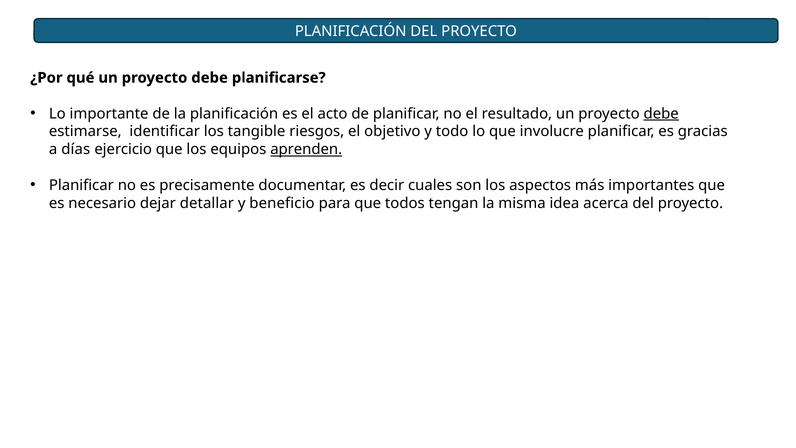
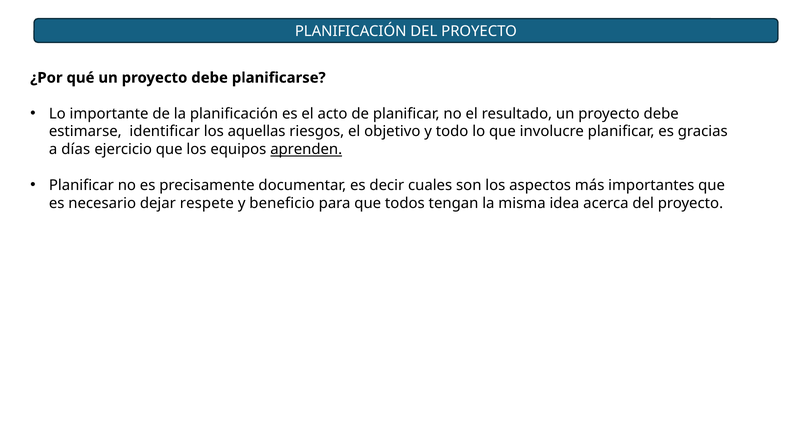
debe underline: present -> none (661, 114)
tangible: tangible -> aquellas (257, 131)
detallar: detallar -> respete (207, 203)
